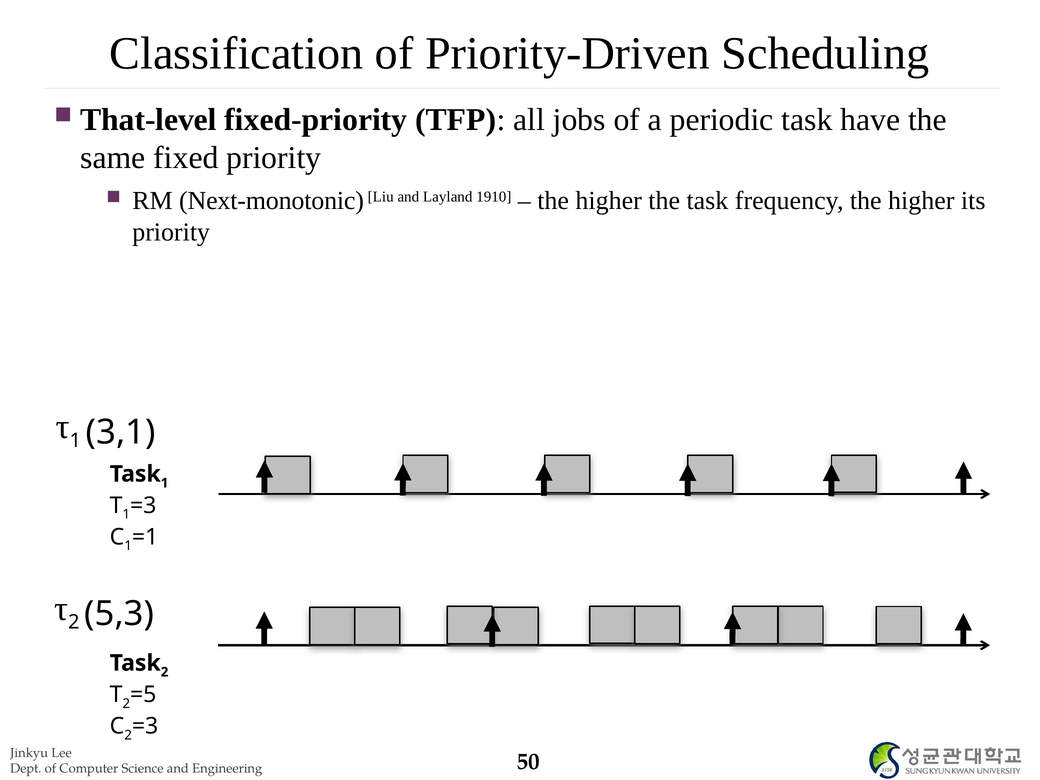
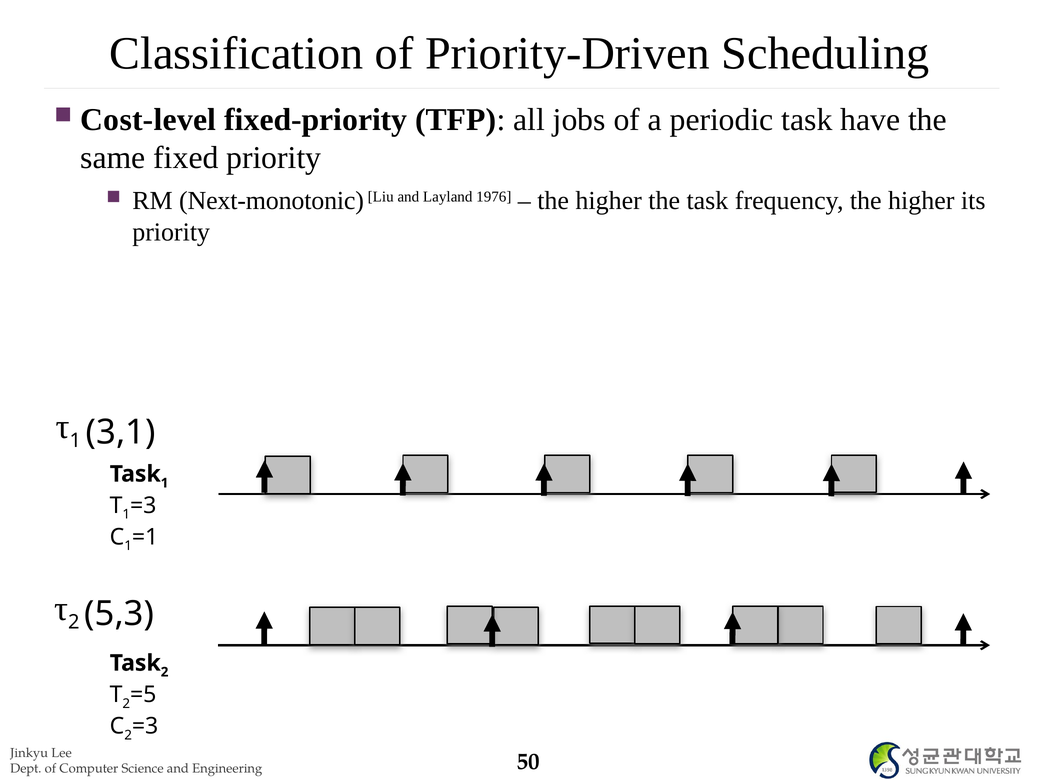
That-level: That-level -> Cost-level (148, 120)
1910: 1910 -> 1976 (494, 197)
